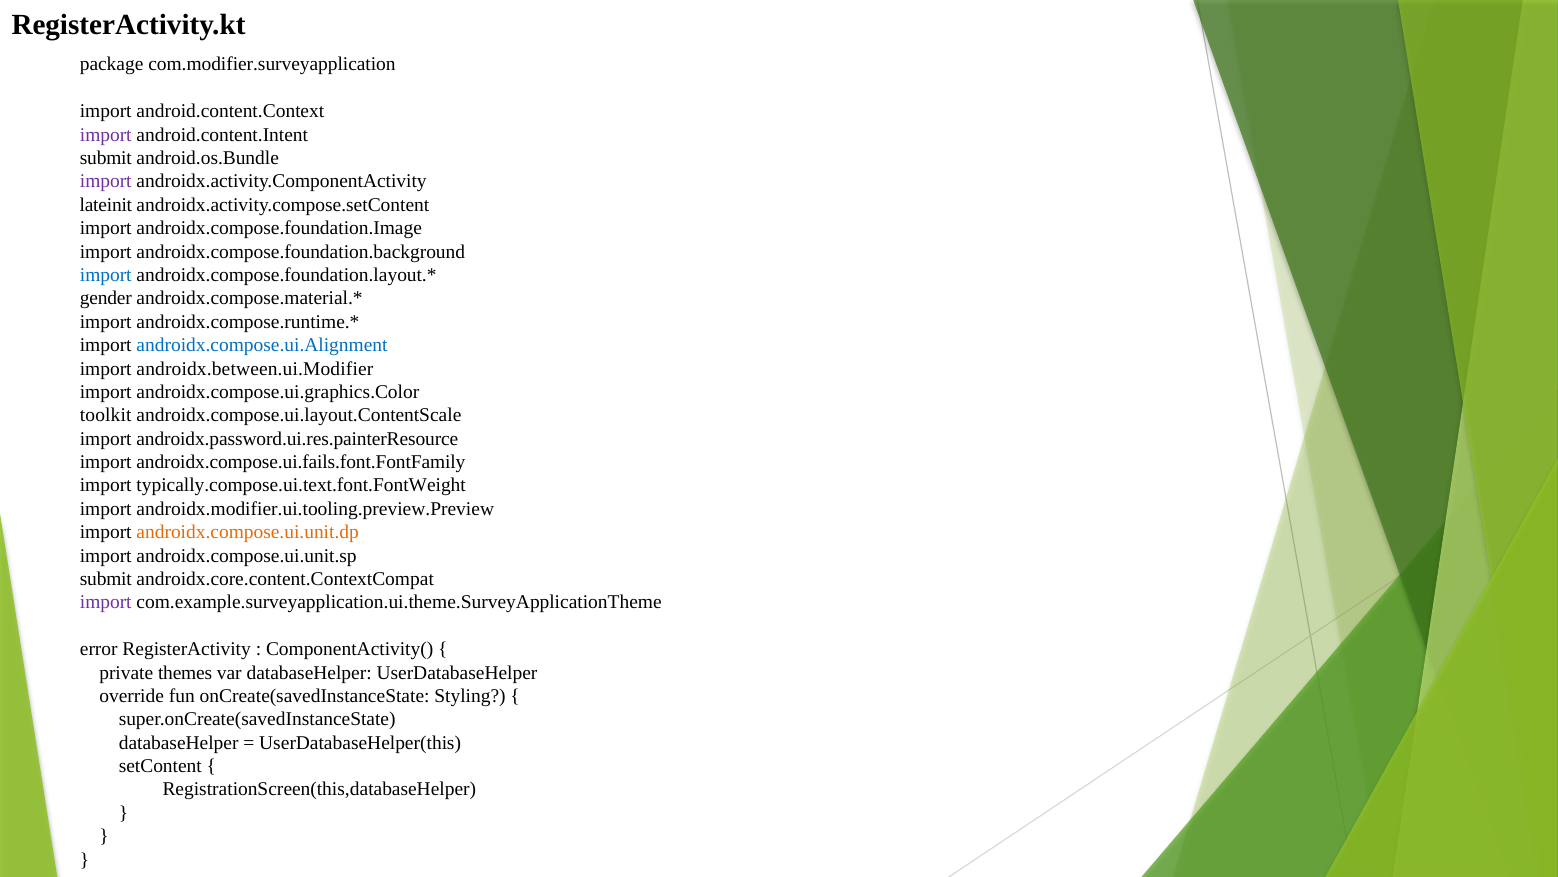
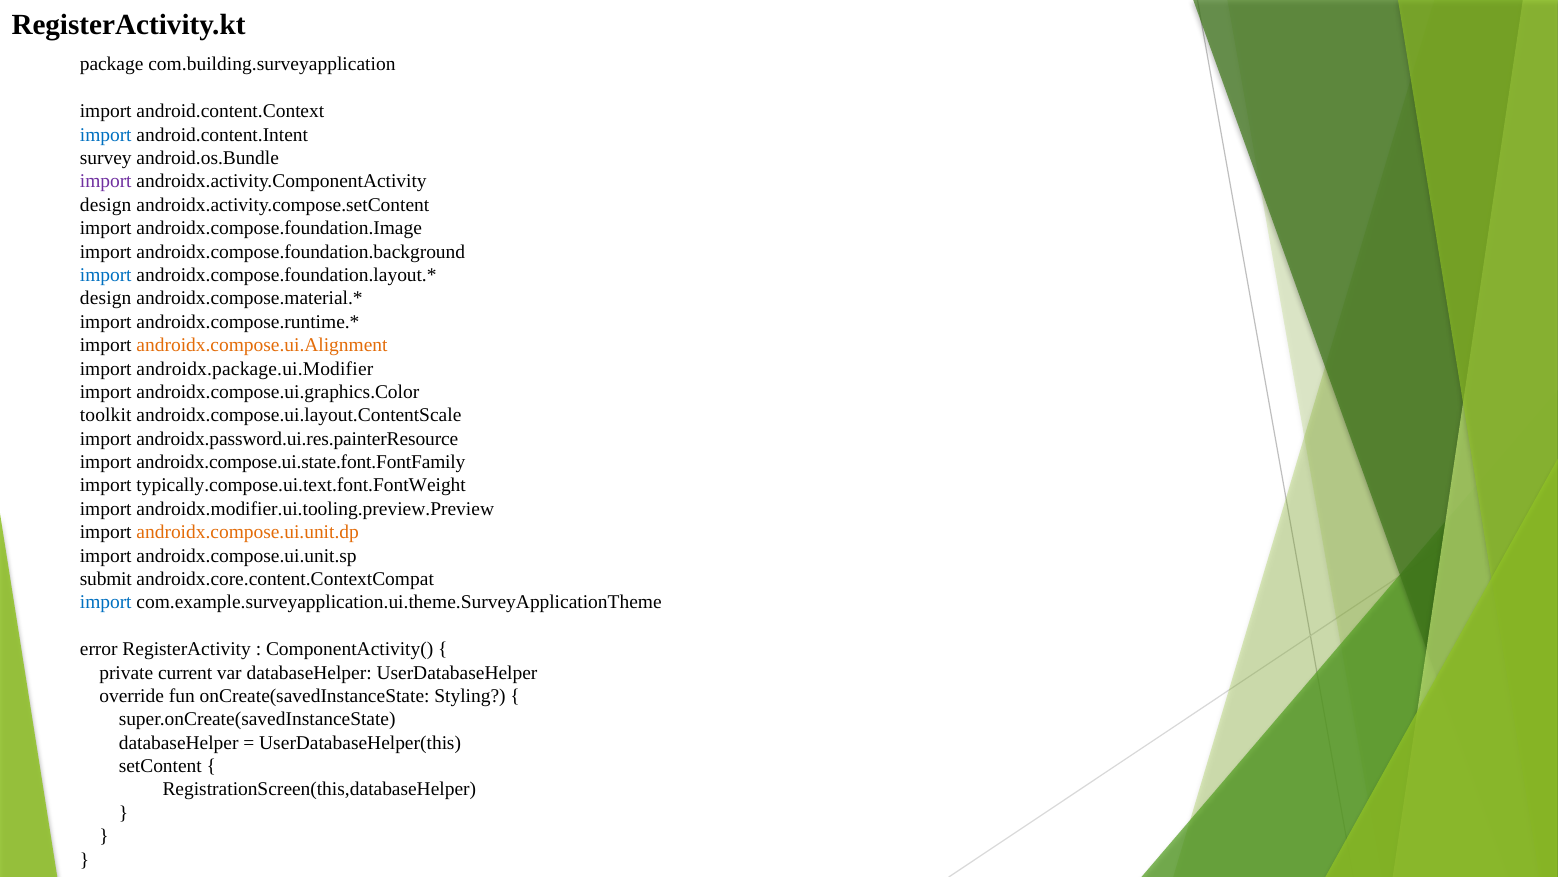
com.modifier.surveyapplication: com.modifier.surveyapplication -> com.building.surveyapplication (272, 65)
import colour: purple -> blue (106, 135)
submit: submit -> survey (106, 158)
lateinit: lateinit -> design (106, 205)
gender: gender -> design (106, 298)
androidx.compose.ui.Alignment colour: blue -> orange (262, 345)
androidx.between.ui.Modifier: androidx.between.ui.Modifier -> androidx.package.ui.Modifier (255, 368)
androidx.compose.ui.fails.font.FontFamily: androidx.compose.ui.fails.font.FontFamily -> androidx.compose.ui.state.font.FontFamily (301, 462)
import colour: purple -> blue (106, 602)
themes: themes -> current (185, 672)
